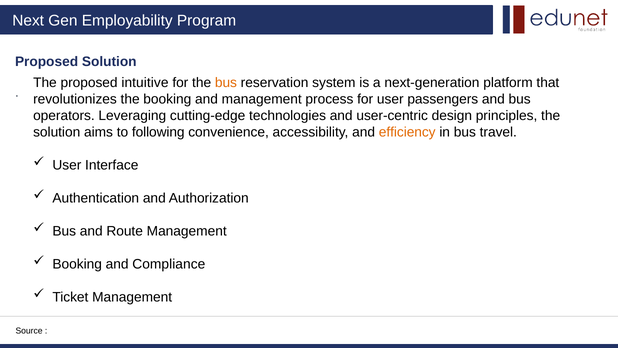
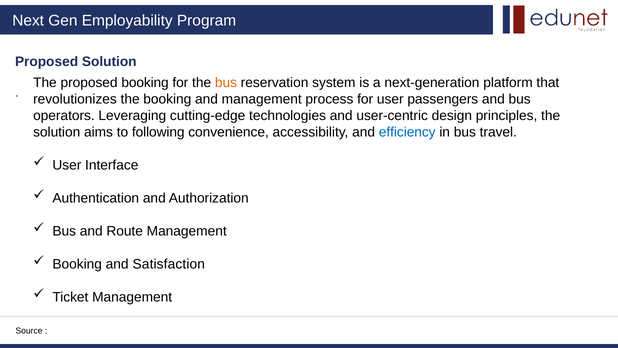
proposed intuitive: intuitive -> booking (145, 83)
efficiency colour: orange -> blue (407, 132)
Compliance: Compliance -> Satisfaction (169, 264)
